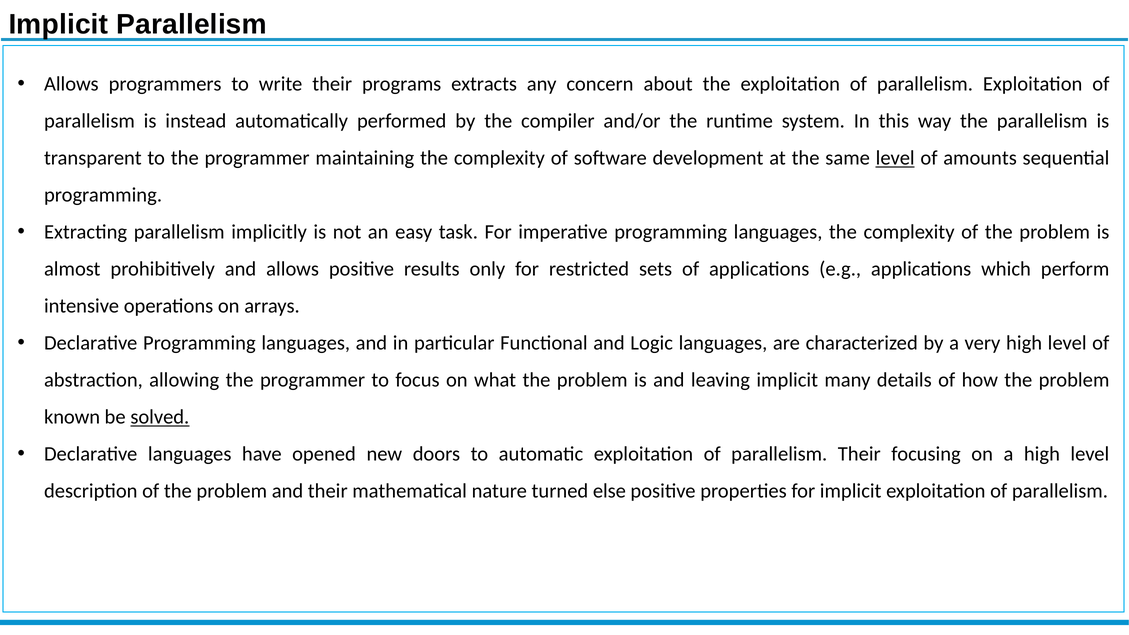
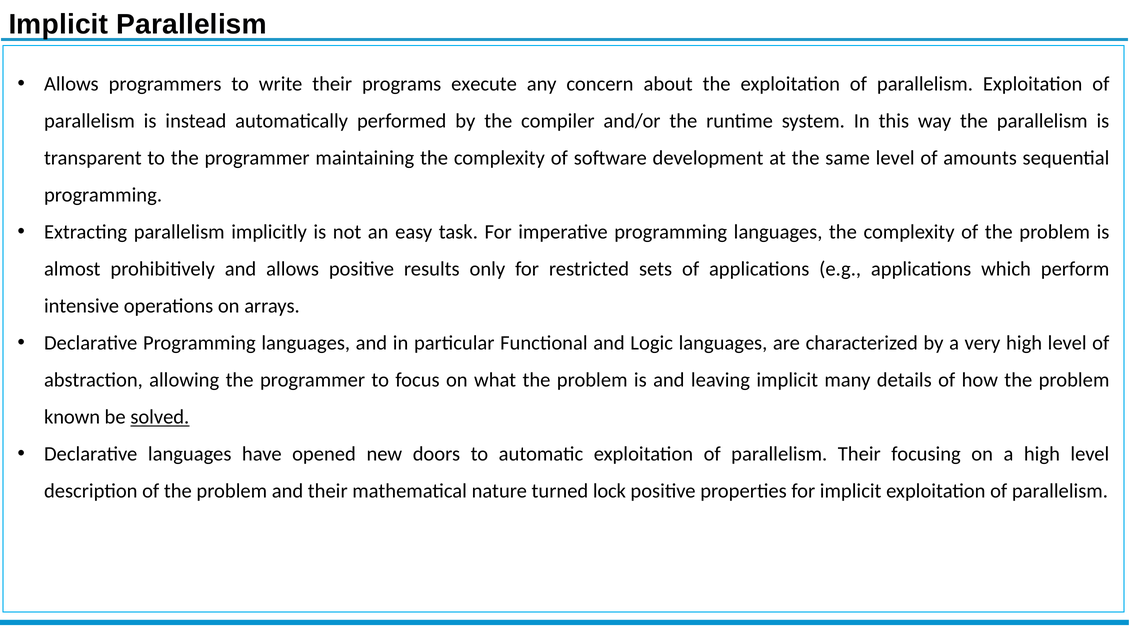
extracts: extracts -> execute (484, 84)
level underline: present -> none (895, 158)
else: else -> lock (609, 491)
